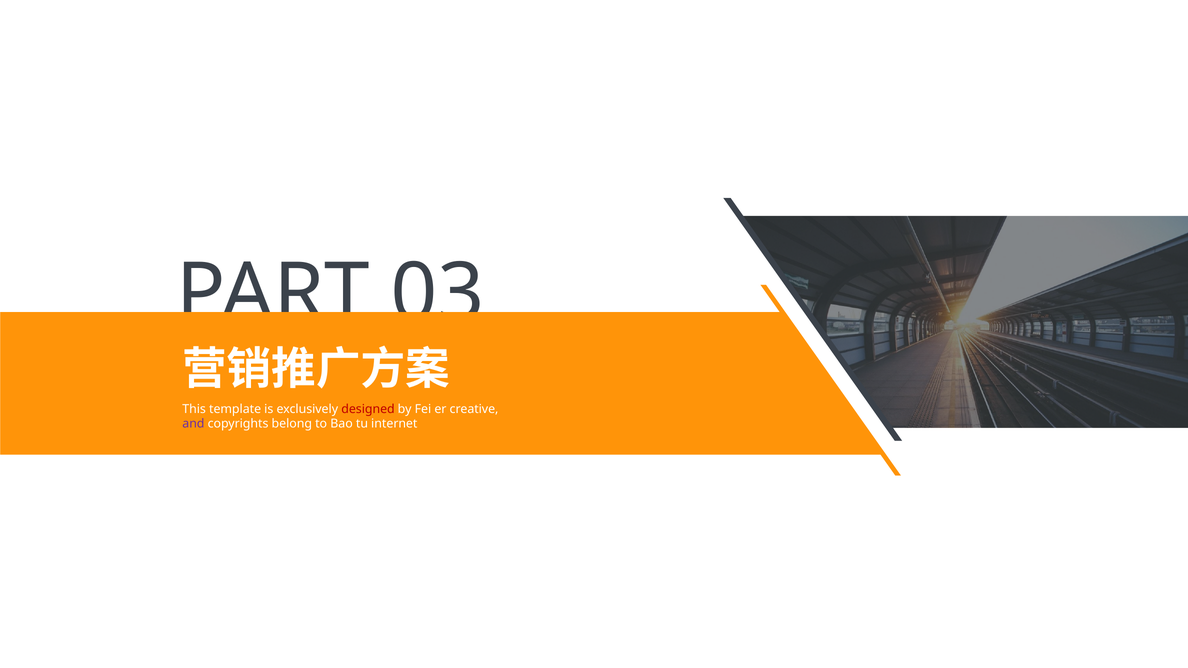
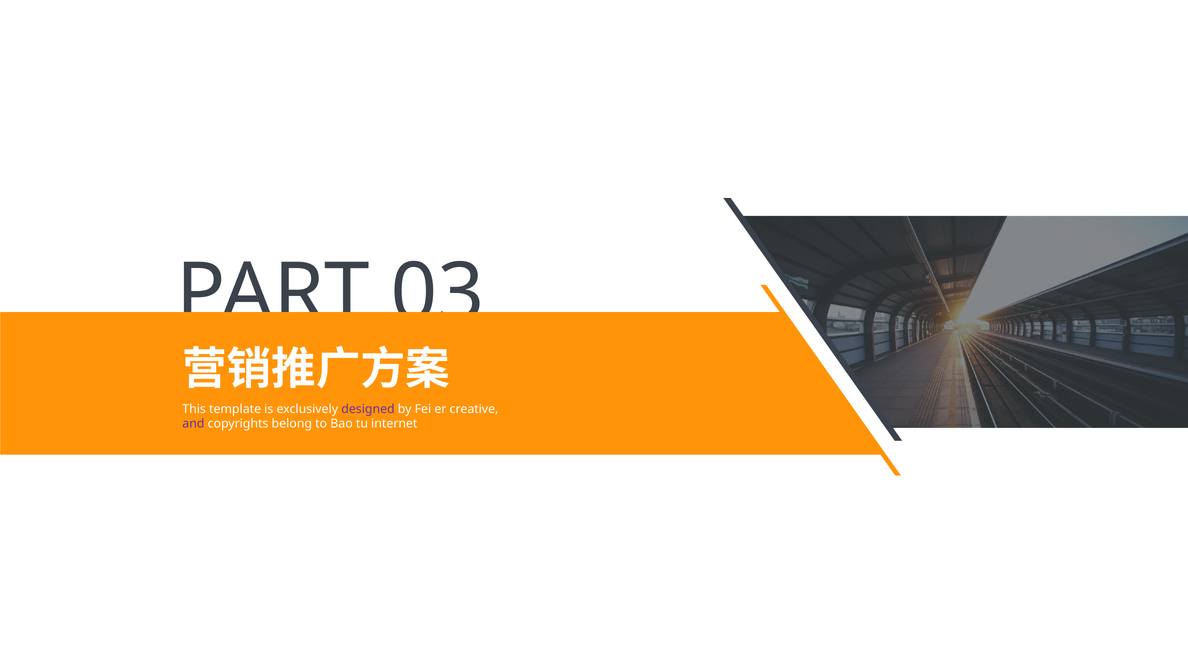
designed colour: red -> purple (368, 409)
